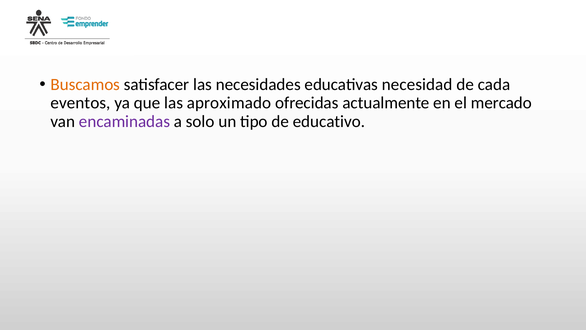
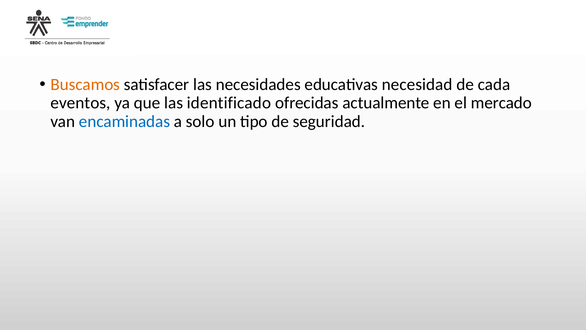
aproximado: aproximado -> identificado (229, 103)
encaminadas colour: purple -> blue (125, 121)
educativo: educativo -> seguridad (329, 121)
